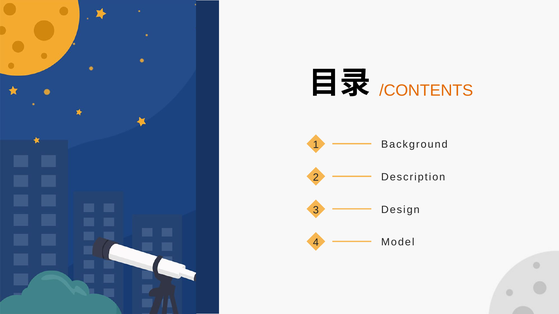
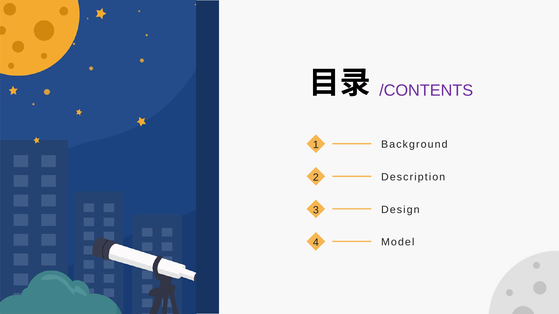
/CONTENTS colour: orange -> purple (426, 91)
